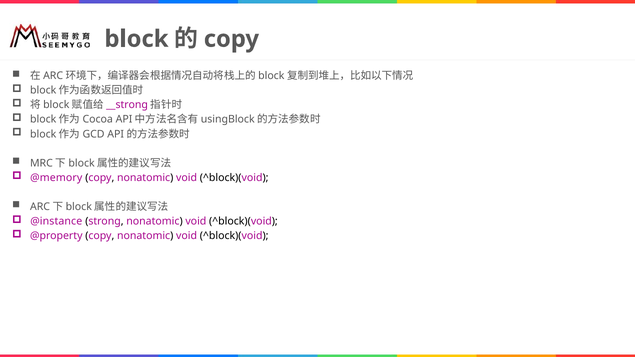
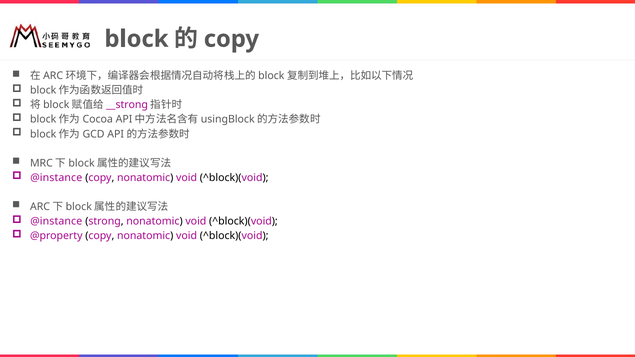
@memory: @memory -> @instance (56, 178)
